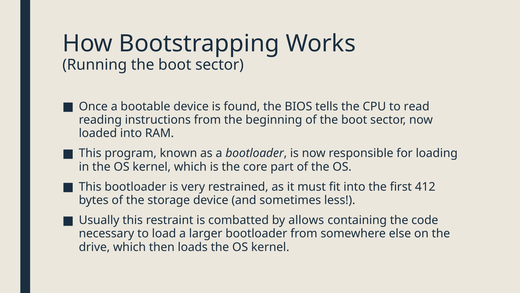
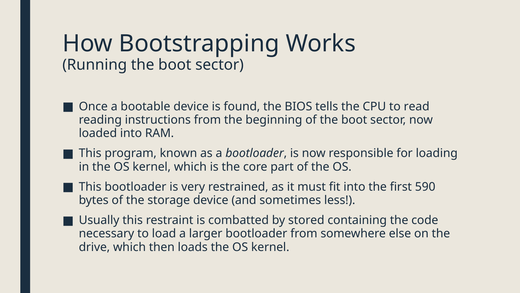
412: 412 -> 590 (425, 186)
allows: allows -> stored (306, 220)
